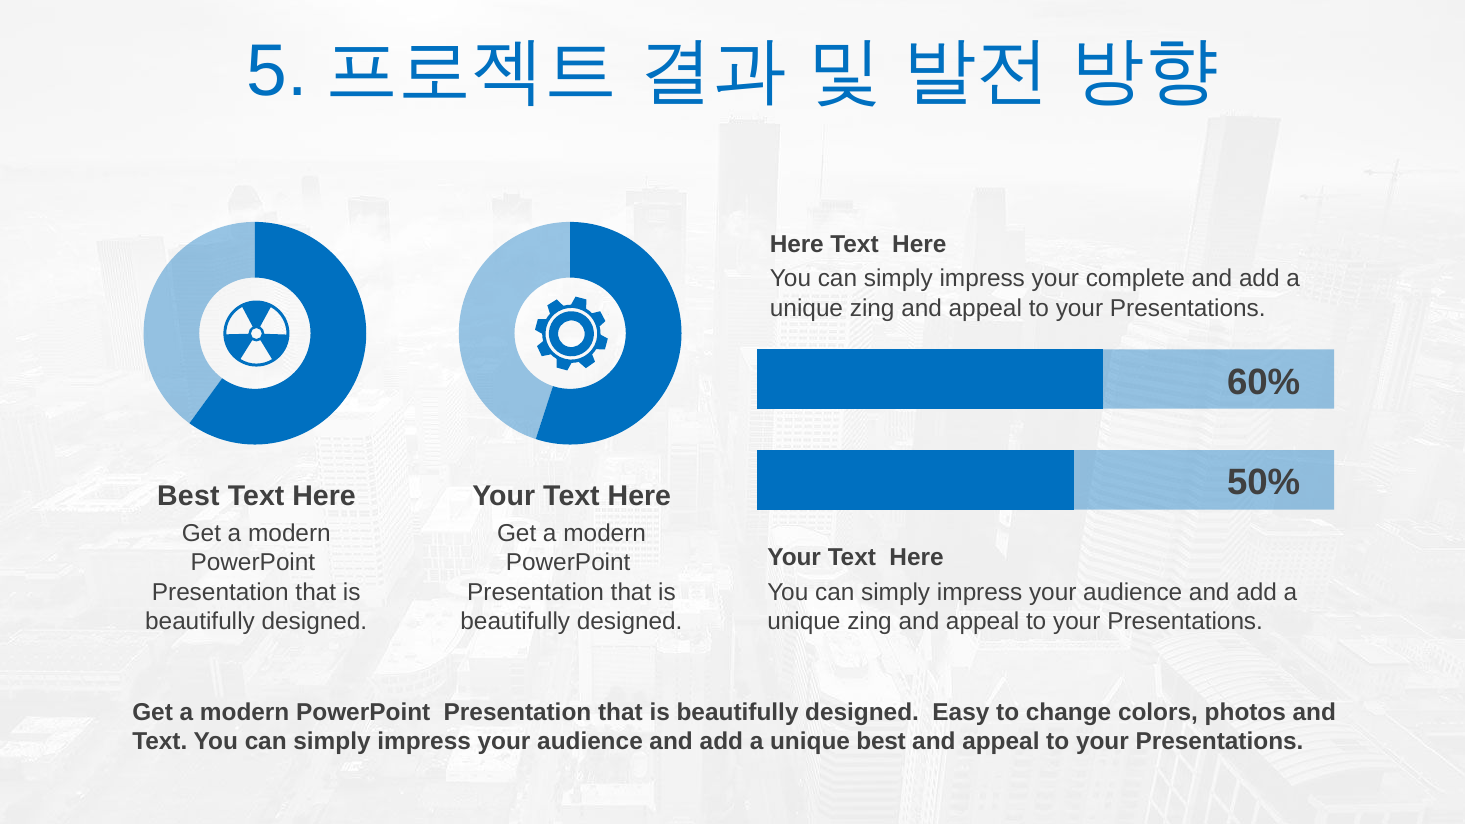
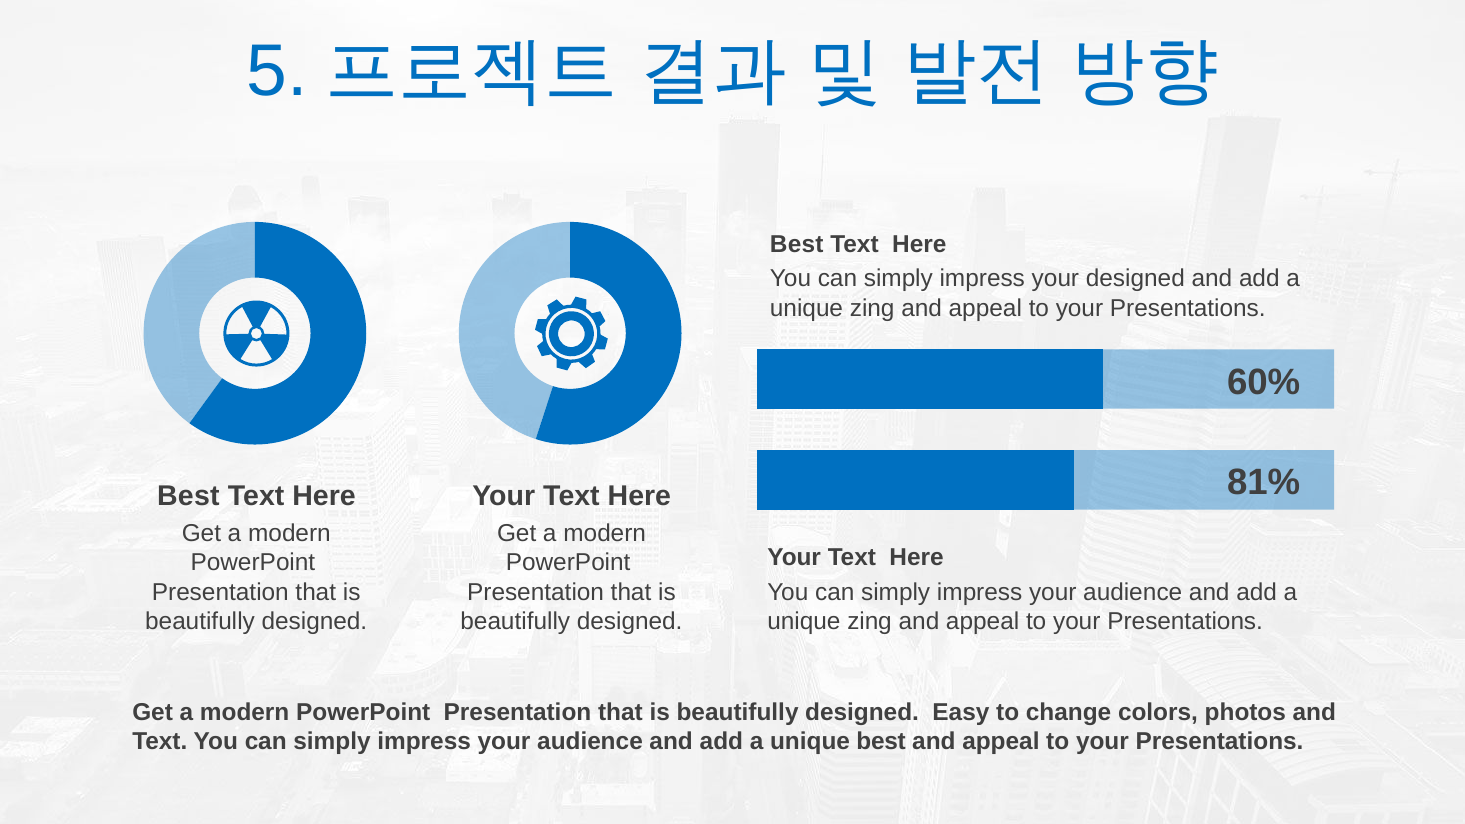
Here: Here -> Best (797, 244)
your complete: complete -> designed (1135, 279)
50%: 50% -> 81% (1264, 482)
